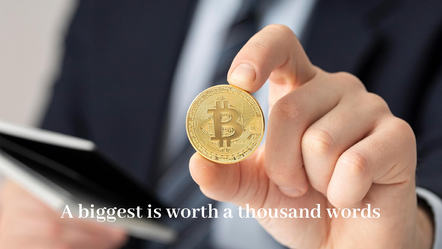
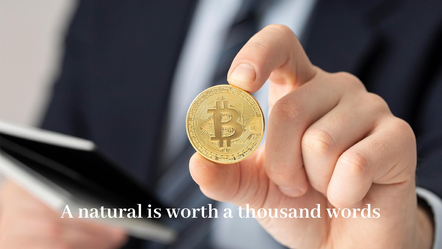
biggest: biggest -> natural (110, 210)
